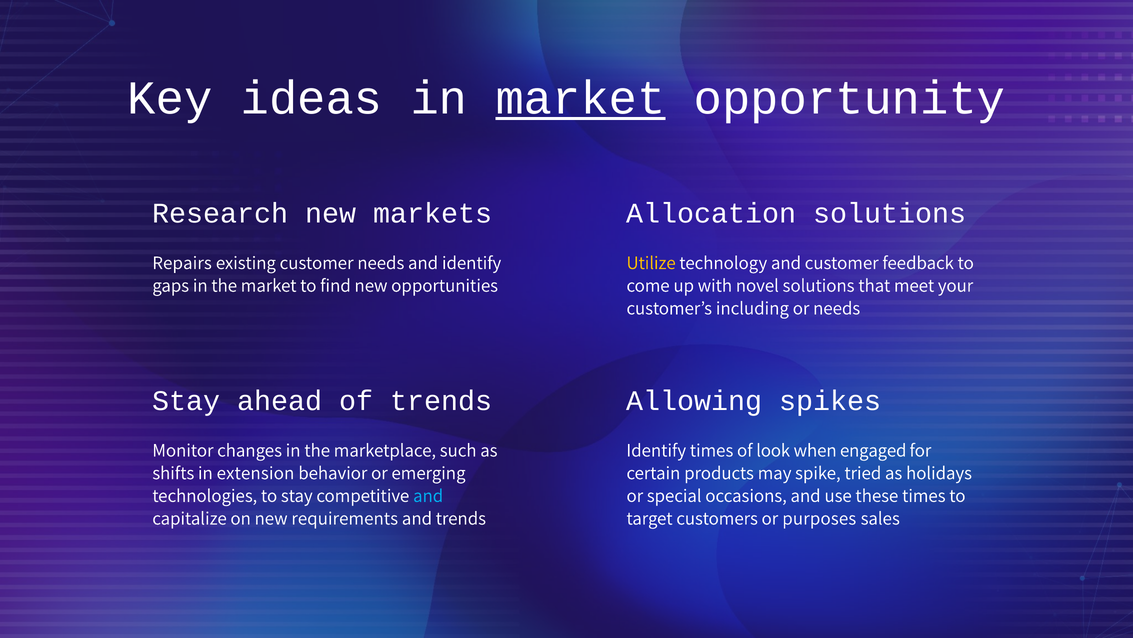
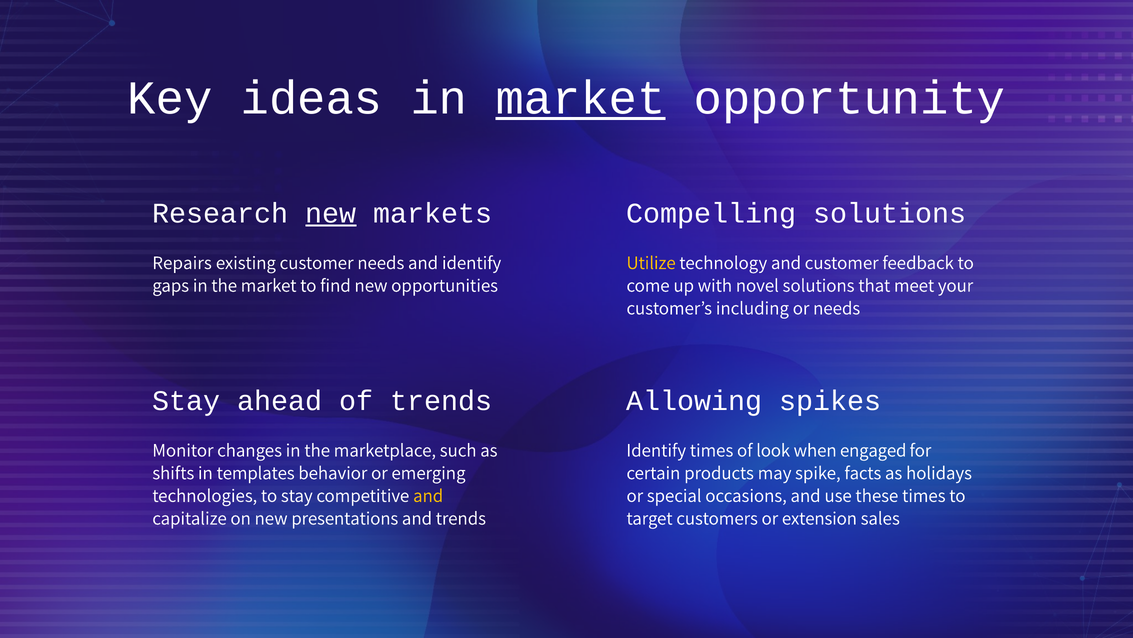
new underline: none -> present (331, 213)
Allocation: Allocation -> Compelling (711, 213)
extension: extension -> templates (256, 472)
tried: tried -> facts (863, 472)
and colour: light blue -> yellow (428, 495)
requirements: requirements -> presentations (345, 518)
purposes: purposes -> extension (819, 518)
